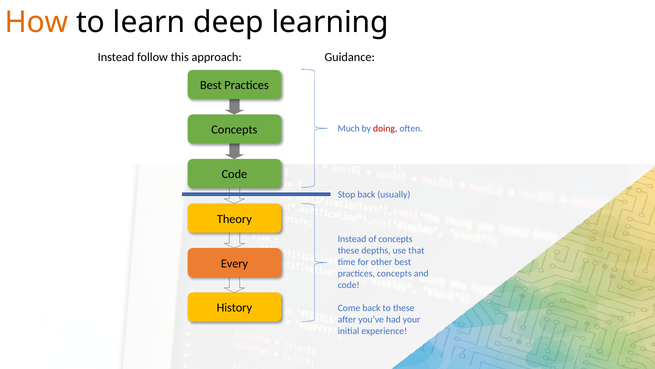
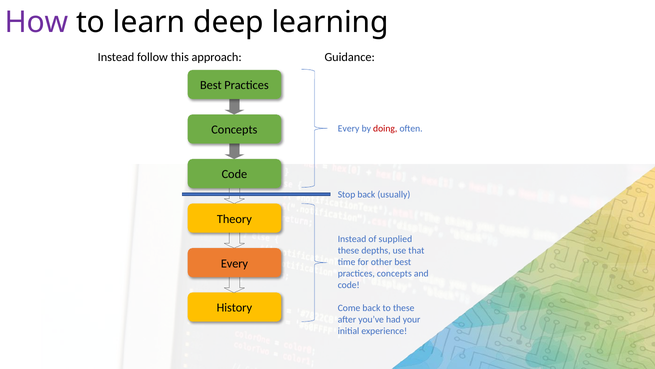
How colour: orange -> purple (37, 22)
Much: Much -> Every (349, 128)
of concepts: concepts -> supplied (395, 239)
